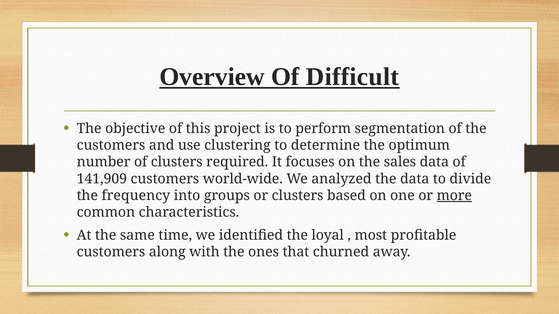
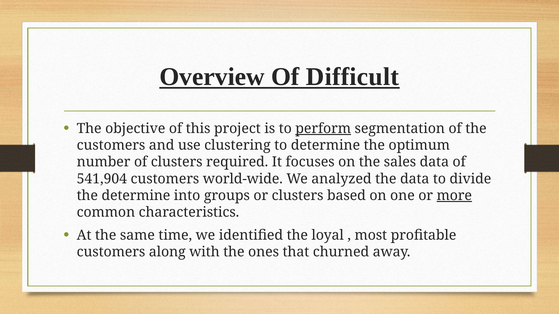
perform underline: none -> present (323, 129)
141,909: 141,909 -> 541,904 (102, 179)
the frequency: frequency -> determine (136, 196)
